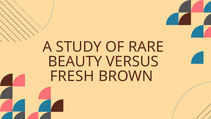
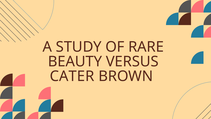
FRESH: FRESH -> CATER (72, 76)
